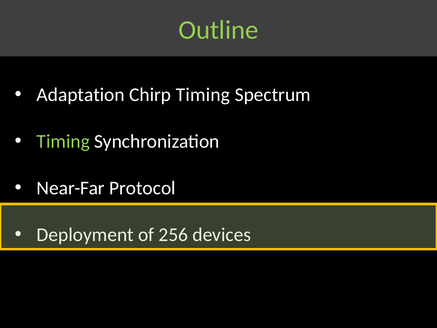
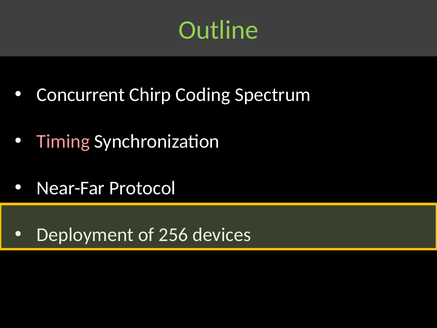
Adaptation: Adaptation -> Concurrent (81, 95)
Chirp Timing: Timing -> Coding (203, 95)
Timing colour: light green -> pink (63, 141)
